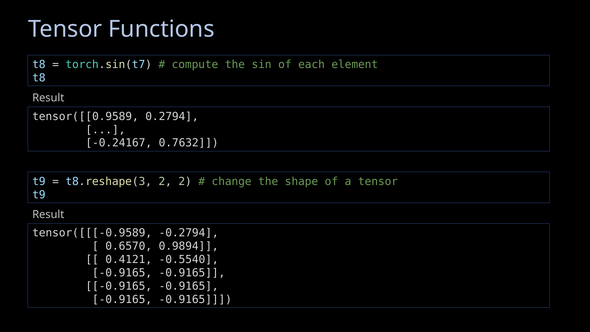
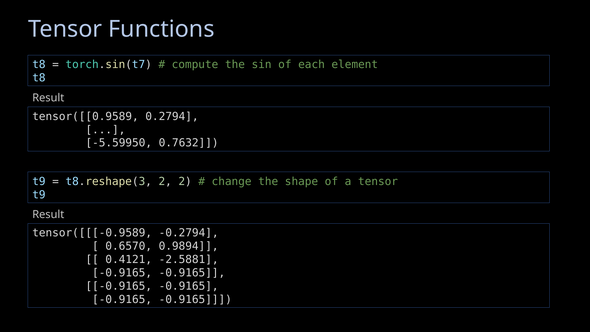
-0.24167: -0.24167 -> -5.59950 (119, 143)
-0.5540: -0.5540 -> -2.5881 (189, 259)
